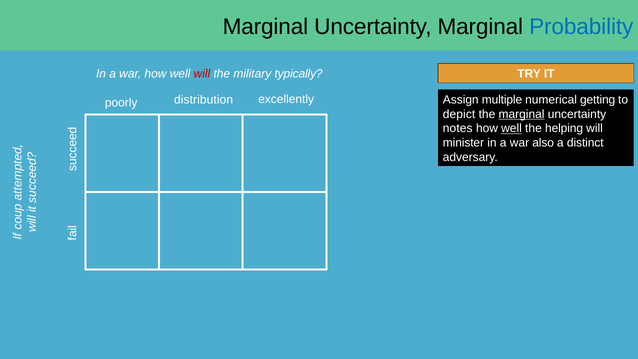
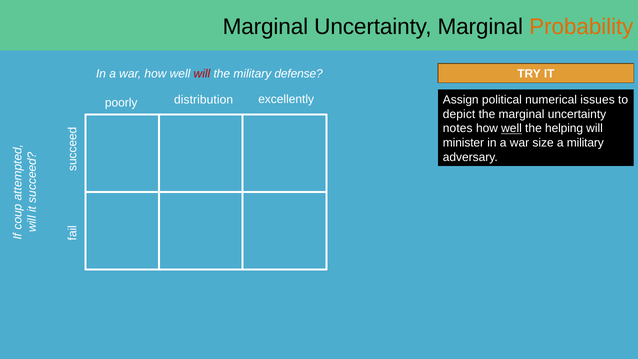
Probability colour: blue -> orange (581, 27)
typically: typically -> defense (299, 74)
multiple: multiple -> political (502, 100)
getting: getting -> issues (598, 100)
marginal underline: present -> none (522, 114)
also: also -> size (543, 143)
a distinct: distinct -> military (585, 143)
